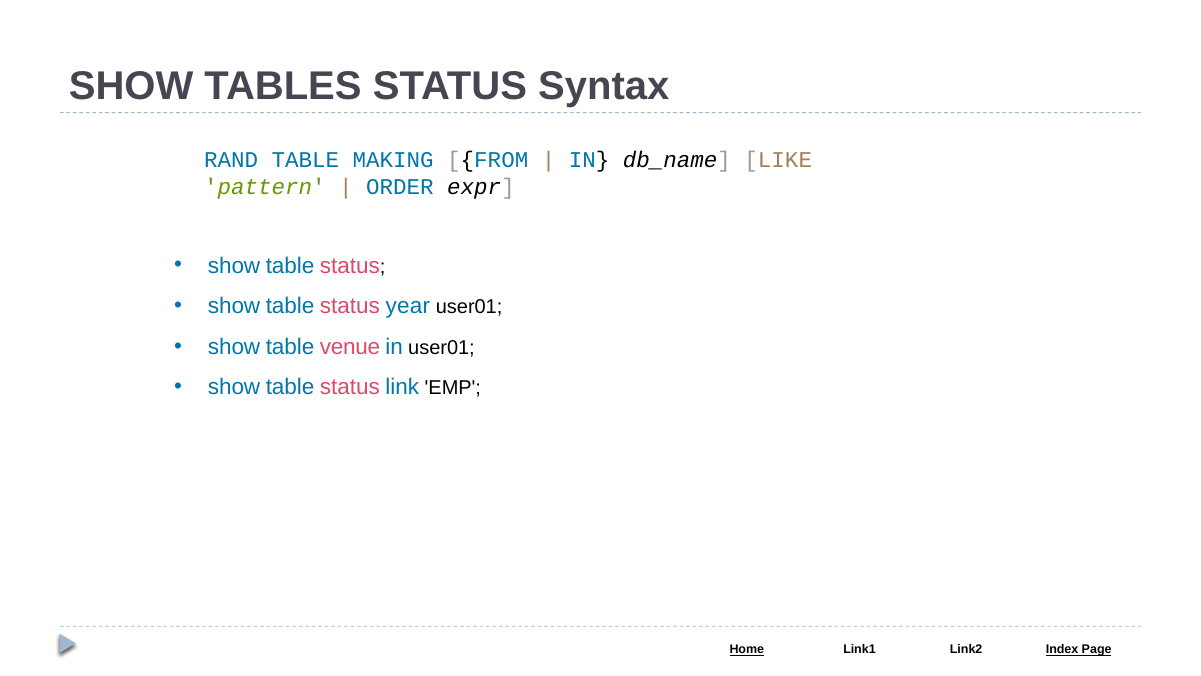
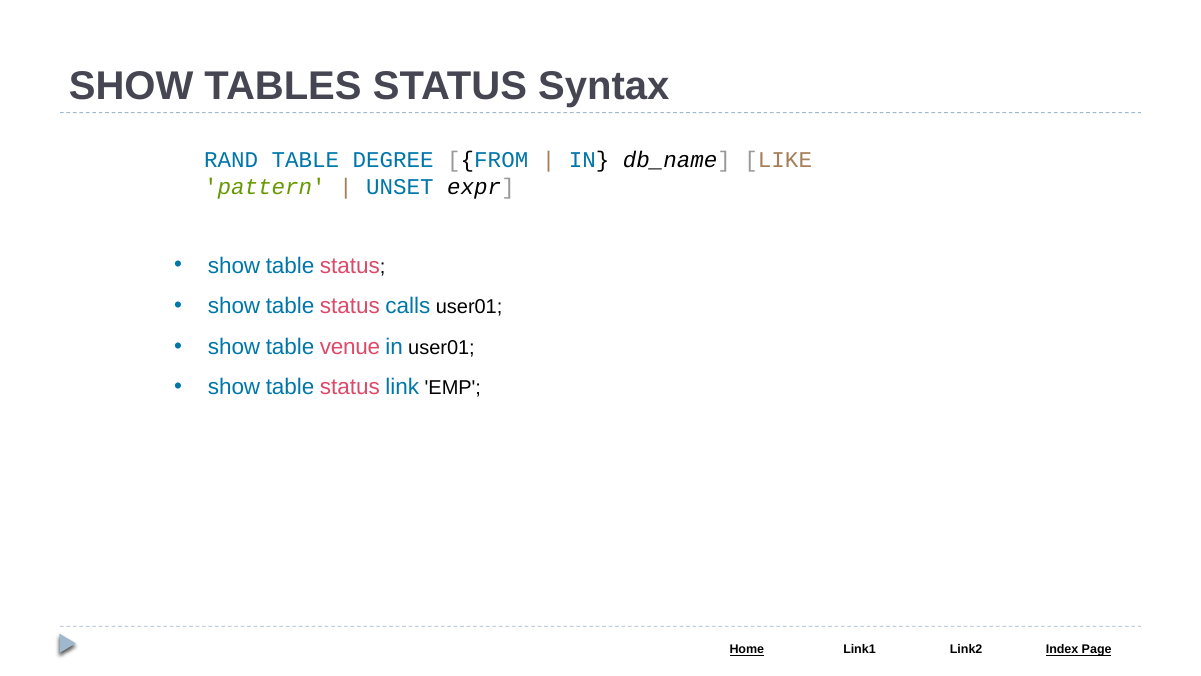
MAKING: MAKING -> DEGREE (393, 160)
ORDER: ORDER -> UNSET (400, 187)
year: year -> calls (408, 306)
